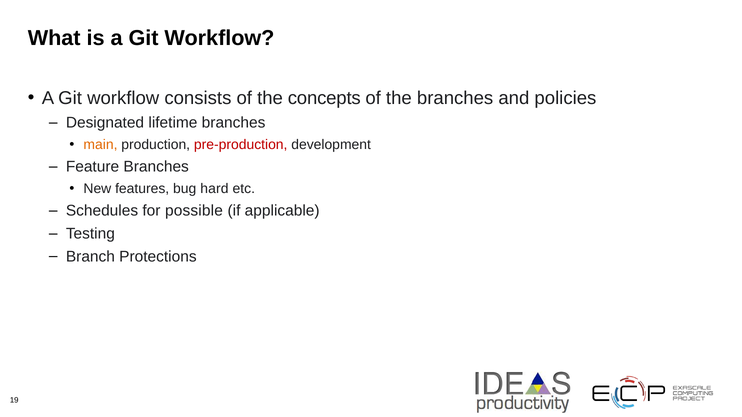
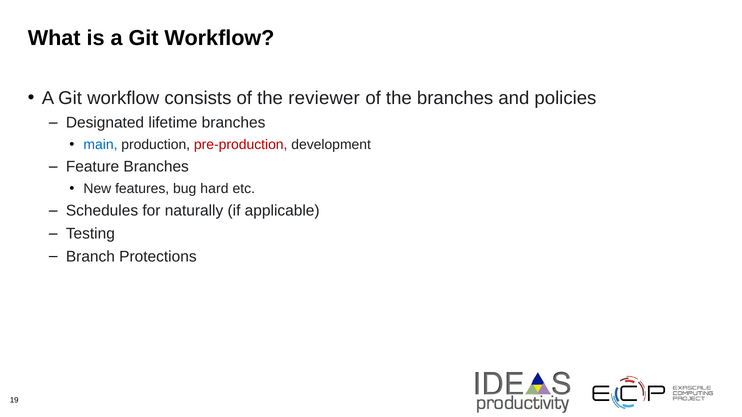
concepts: concepts -> reviewer (324, 98)
main colour: orange -> blue (100, 145)
possible: possible -> naturally (194, 211)
